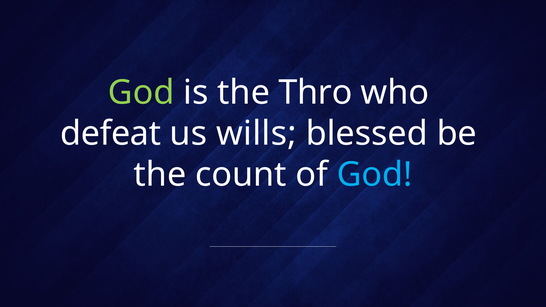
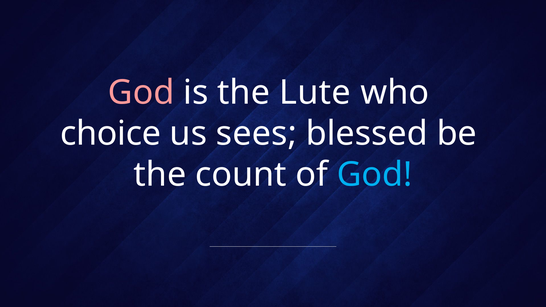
God colour: light green -> pink (141, 93)
Thro: Thro -> Lute (315, 93)
defeat: defeat -> choice (111, 134)
wills: wills -> sees (256, 134)
